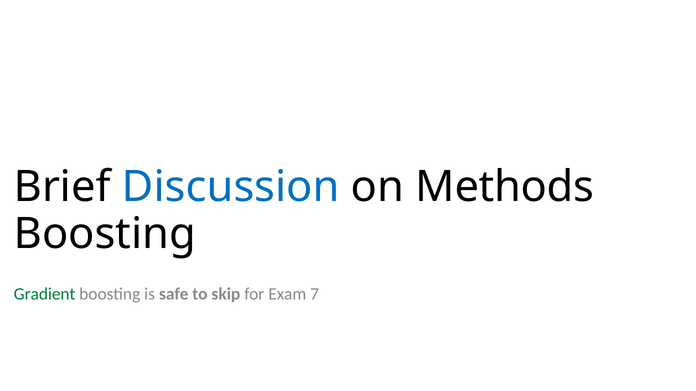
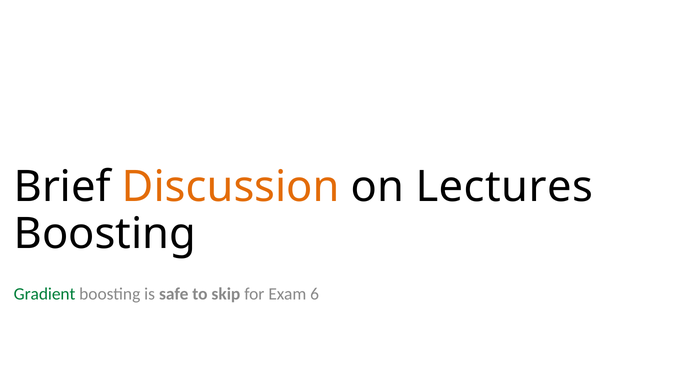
Discussion colour: blue -> orange (231, 187)
Methods: Methods -> Lectures (504, 187)
7: 7 -> 6 (315, 294)
